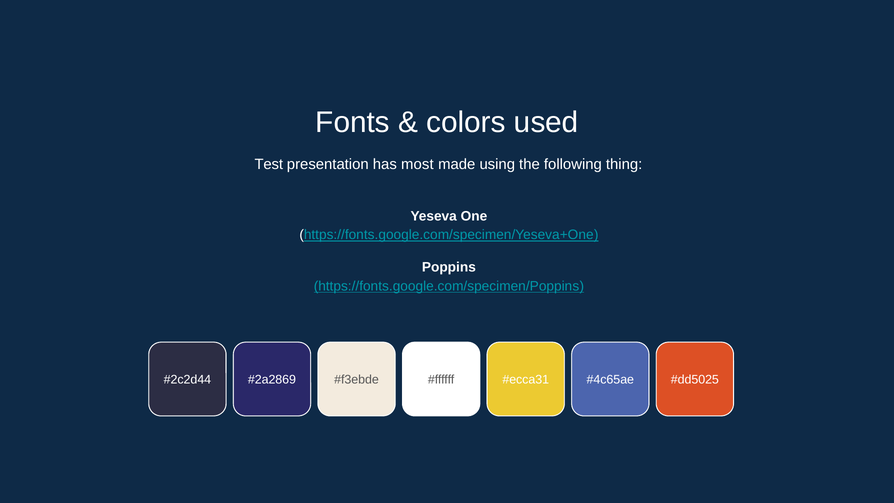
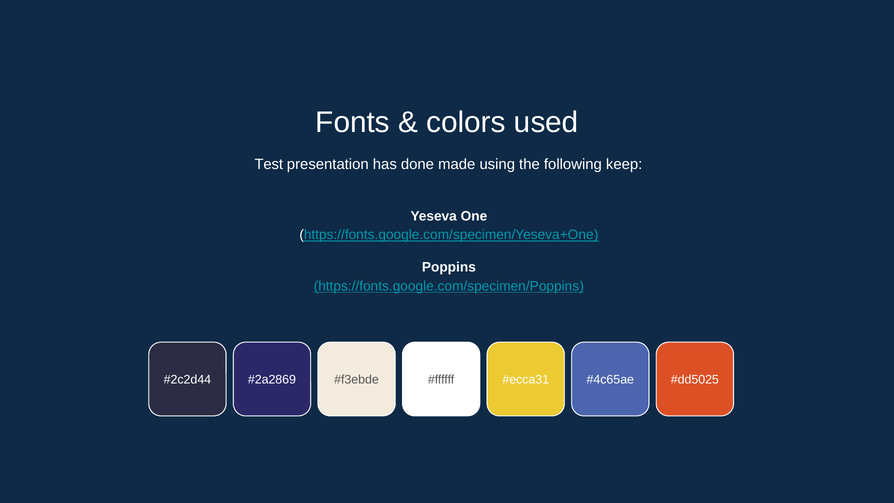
most: most -> done (417, 164)
thing: thing -> keep (624, 164)
